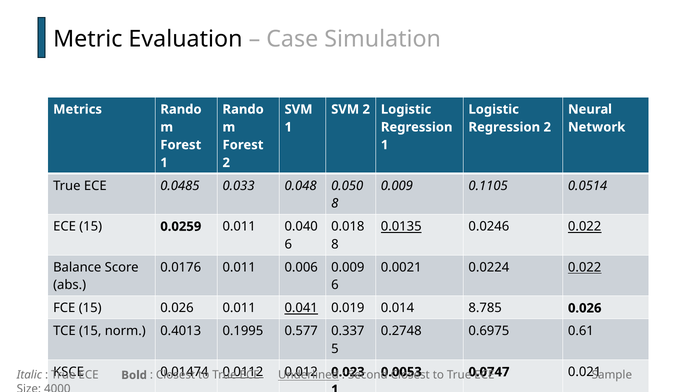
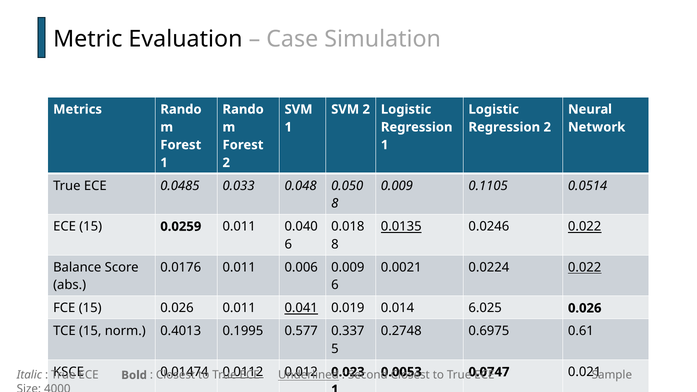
8.785: 8.785 -> 6.025 (485, 308)
